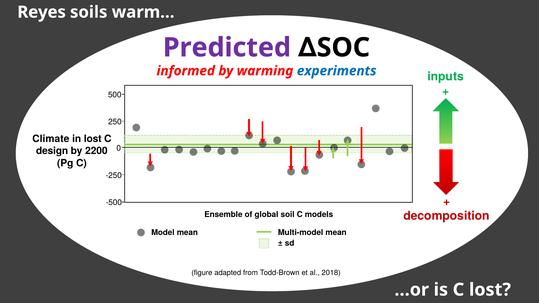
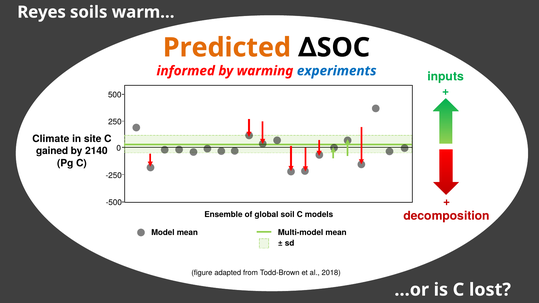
Predicted colour: purple -> orange (227, 48)
in lost: lost -> site (93, 139)
design: design -> gained (52, 151)
2200: 2200 -> 2140 (96, 151)
